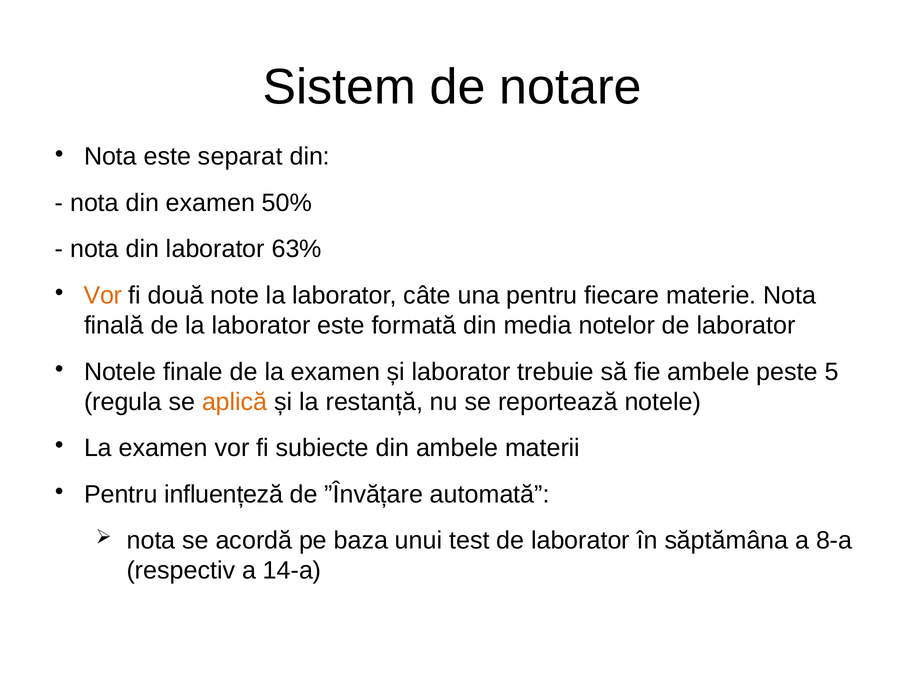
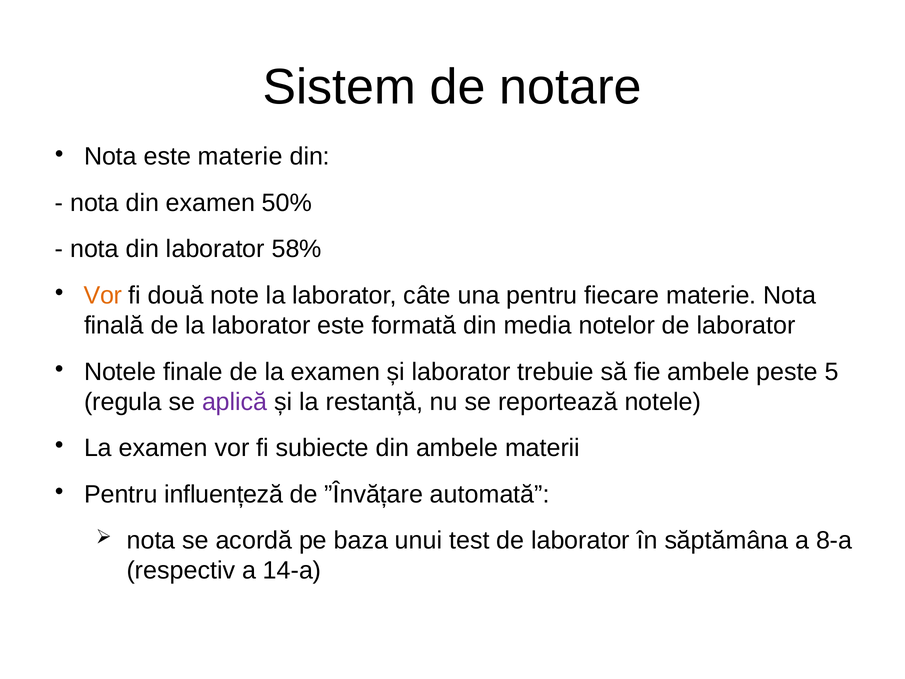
este separat: separat -> materie (240, 157)
63%: 63% -> 58% (297, 249)
aplică colour: orange -> purple (235, 402)
